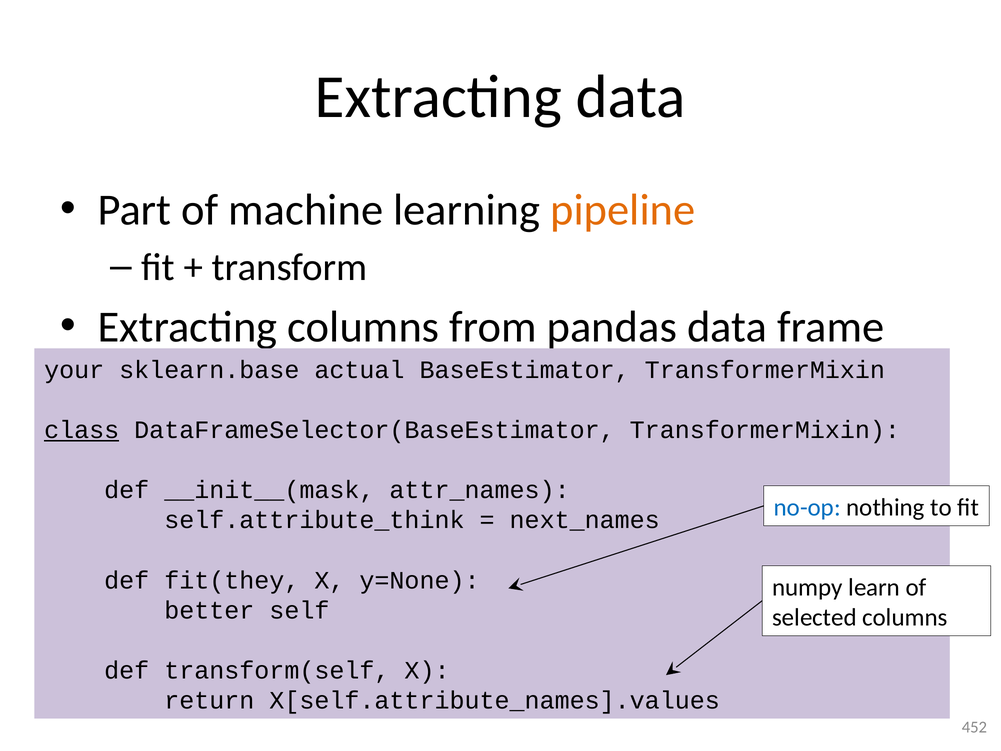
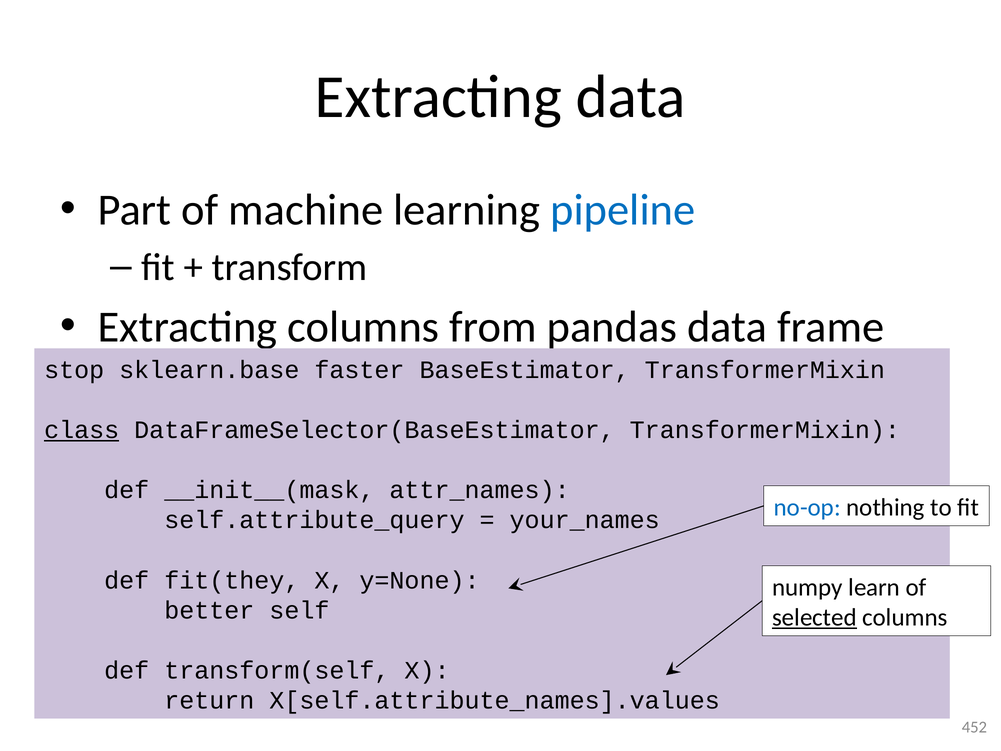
pipeline colour: orange -> blue (623, 210)
your: your -> stop (74, 370)
actual: actual -> faster (359, 370)
self.attribute_think: self.attribute_think -> self.attribute_query (314, 520)
next_names: next_names -> your_names (585, 520)
selected underline: none -> present (815, 617)
